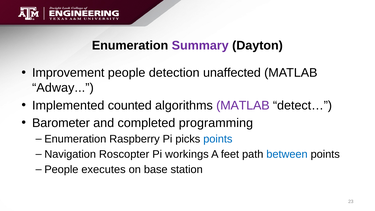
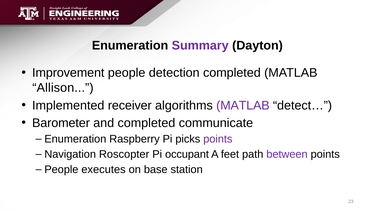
detection unaffected: unaffected -> completed (232, 73)
Adway: Adway -> Allison (63, 88)
counted: counted -> receiver (130, 105)
programming: programming -> communicate (216, 123)
points colour: blue -> purple (218, 139)
workings: workings -> occupant (187, 154)
between colour: blue -> purple (287, 154)
